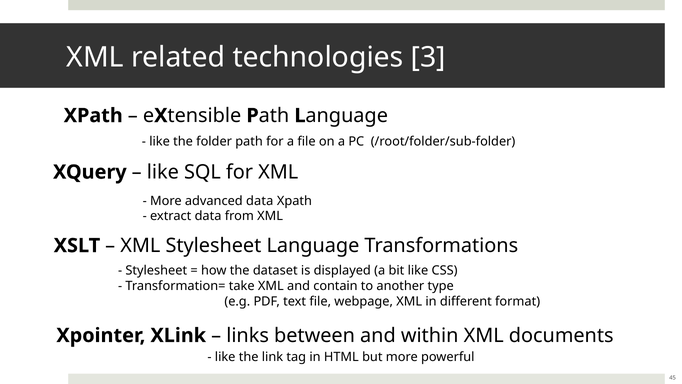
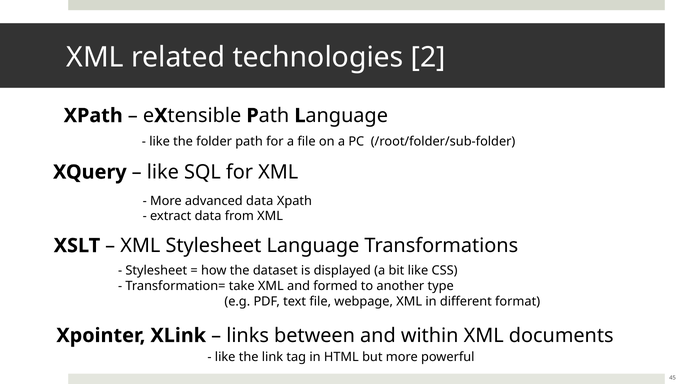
3: 3 -> 2 (428, 57)
contain: contain -> formed (335, 286)
